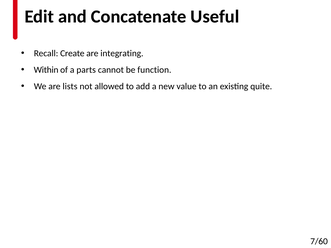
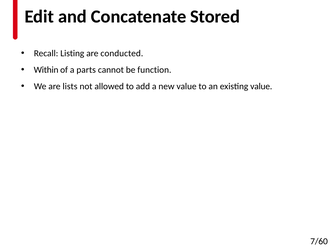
Useful: Useful -> Stored (215, 16)
Create: Create -> Listing (72, 53)
integrating: integrating -> conducted (122, 53)
existing quite: quite -> value (261, 86)
